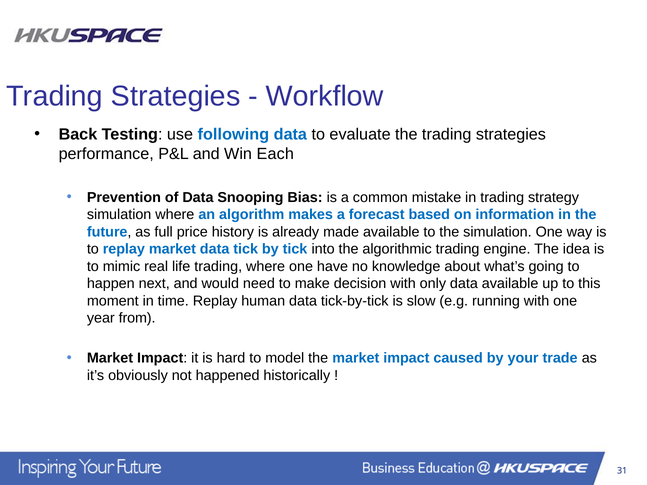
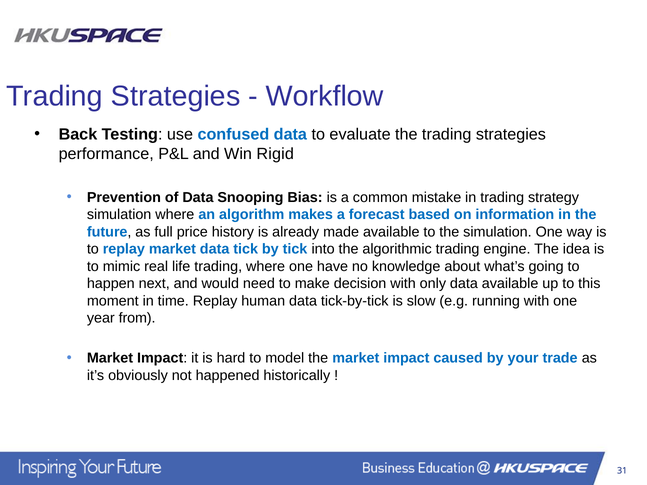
following: following -> confused (233, 134)
Each: Each -> Rigid (275, 154)
